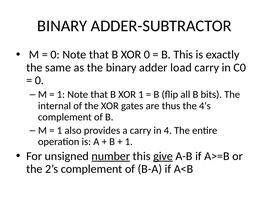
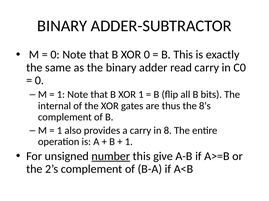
load: load -> read (181, 68)
4’s: 4’s -> 8’s (205, 106)
4: 4 -> 8 (168, 131)
give underline: present -> none (163, 157)
